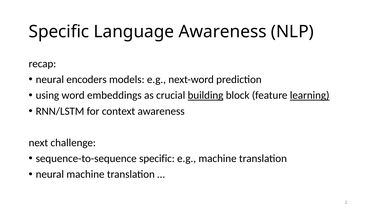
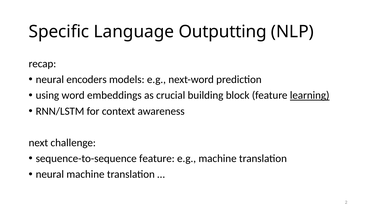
Language Awareness: Awareness -> Outputting (223, 32)
building underline: present -> none (206, 95)
sequence-to-sequence specific: specific -> feature (157, 158)
